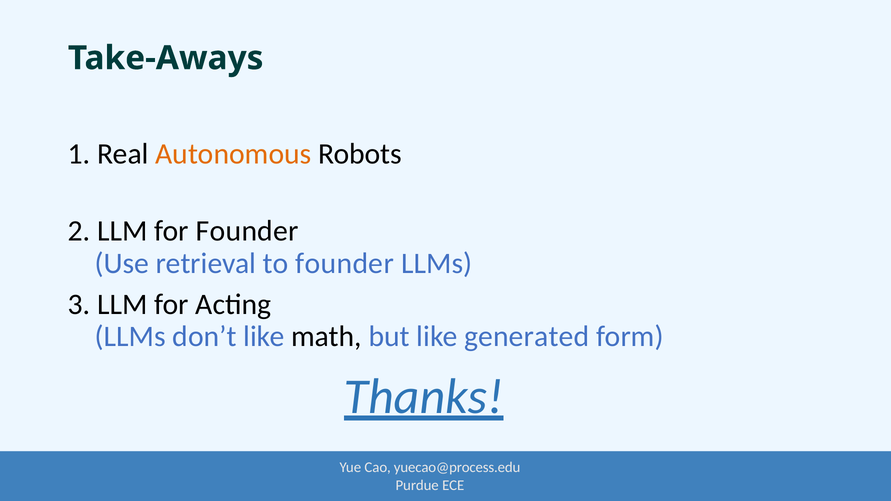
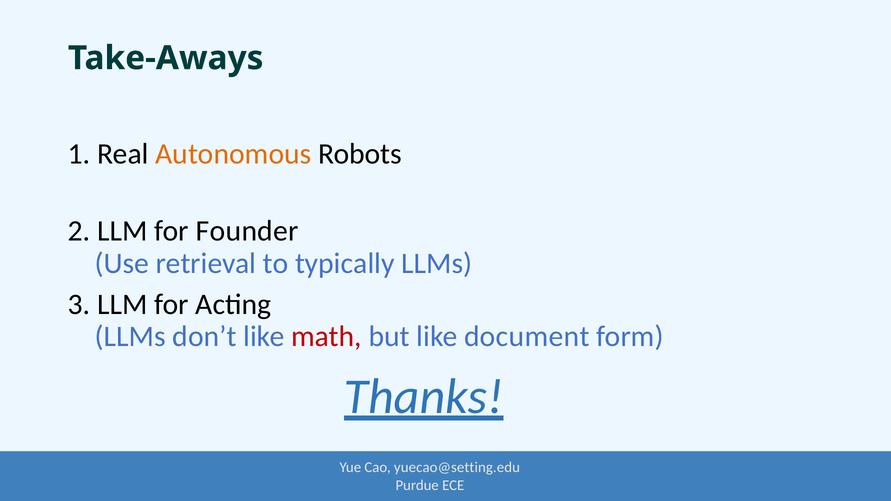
to founder: founder -> typically (345, 263)
math colour: black -> red (326, 337)
generated: generated -> document (527, 337)
yuecao@process.edu: yuecao@process.edu -> yuecao@setting.edu (457, 468)
